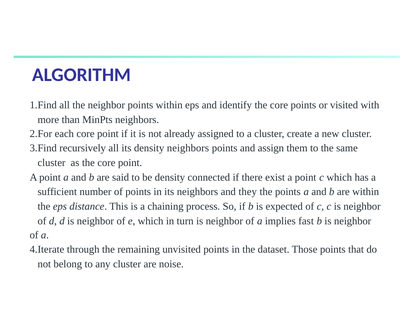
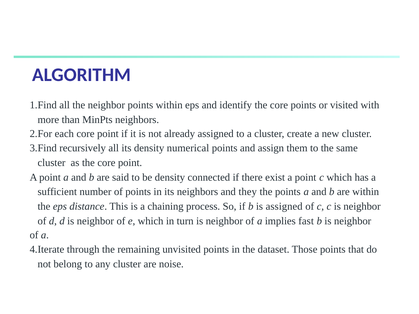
density neighbors: neighbors -> numerical (188, 148)
is expected: expected -> assigned (284, 207)
